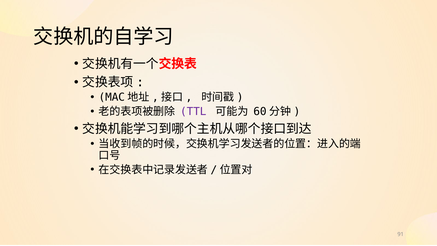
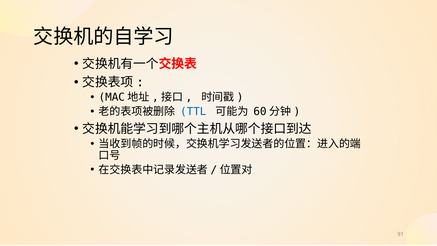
TTL colour: purple -> blue (193, 111)
